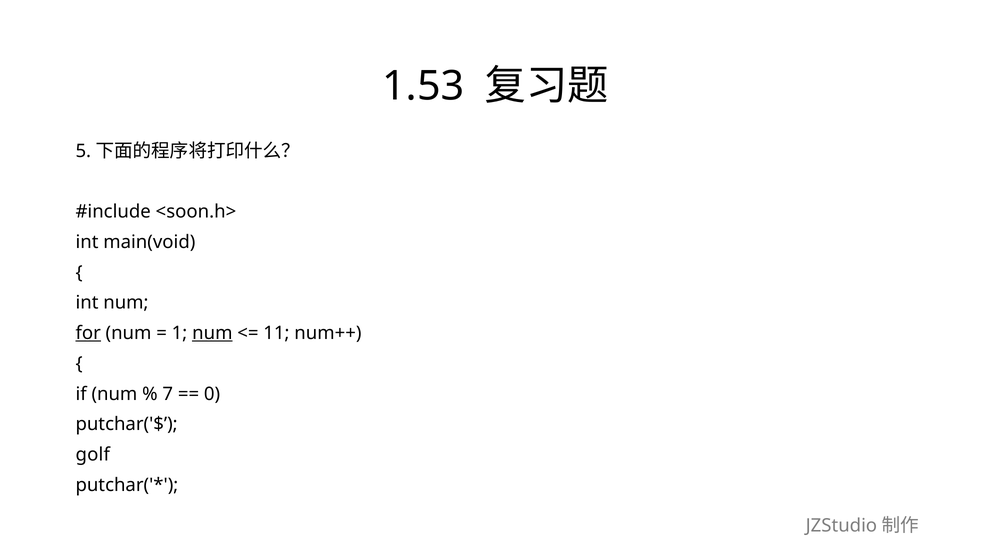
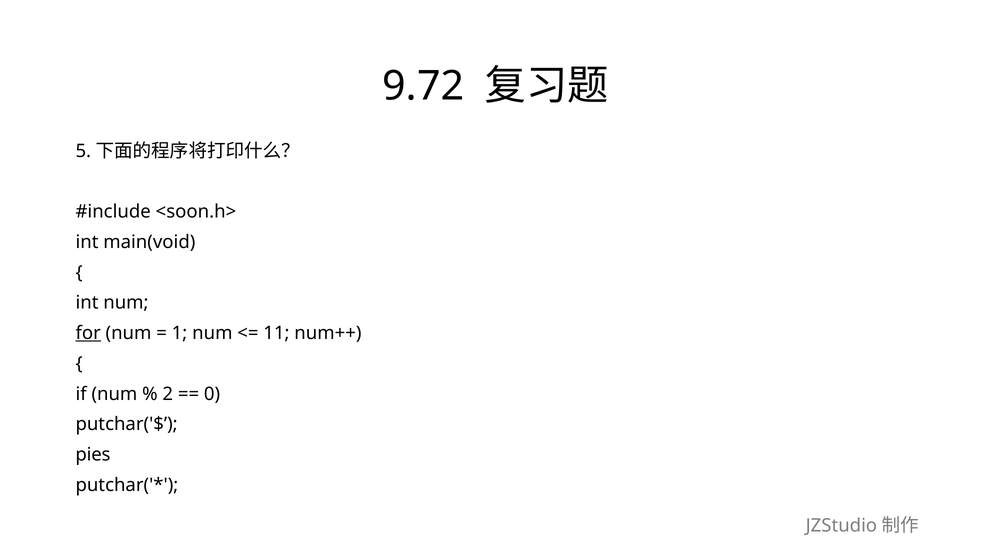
1.53: 1.53 -> 9.72 (423, 86)
num underline: present -> none (212, 333)
7: 7 -> 2 (168, 394)
golf: golf -> pies (93, 455)
